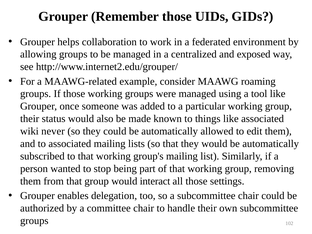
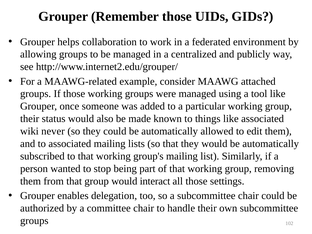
exposed: exposed -> publicly (254, 54)
roaming: roaming -> attached (258, 81)
